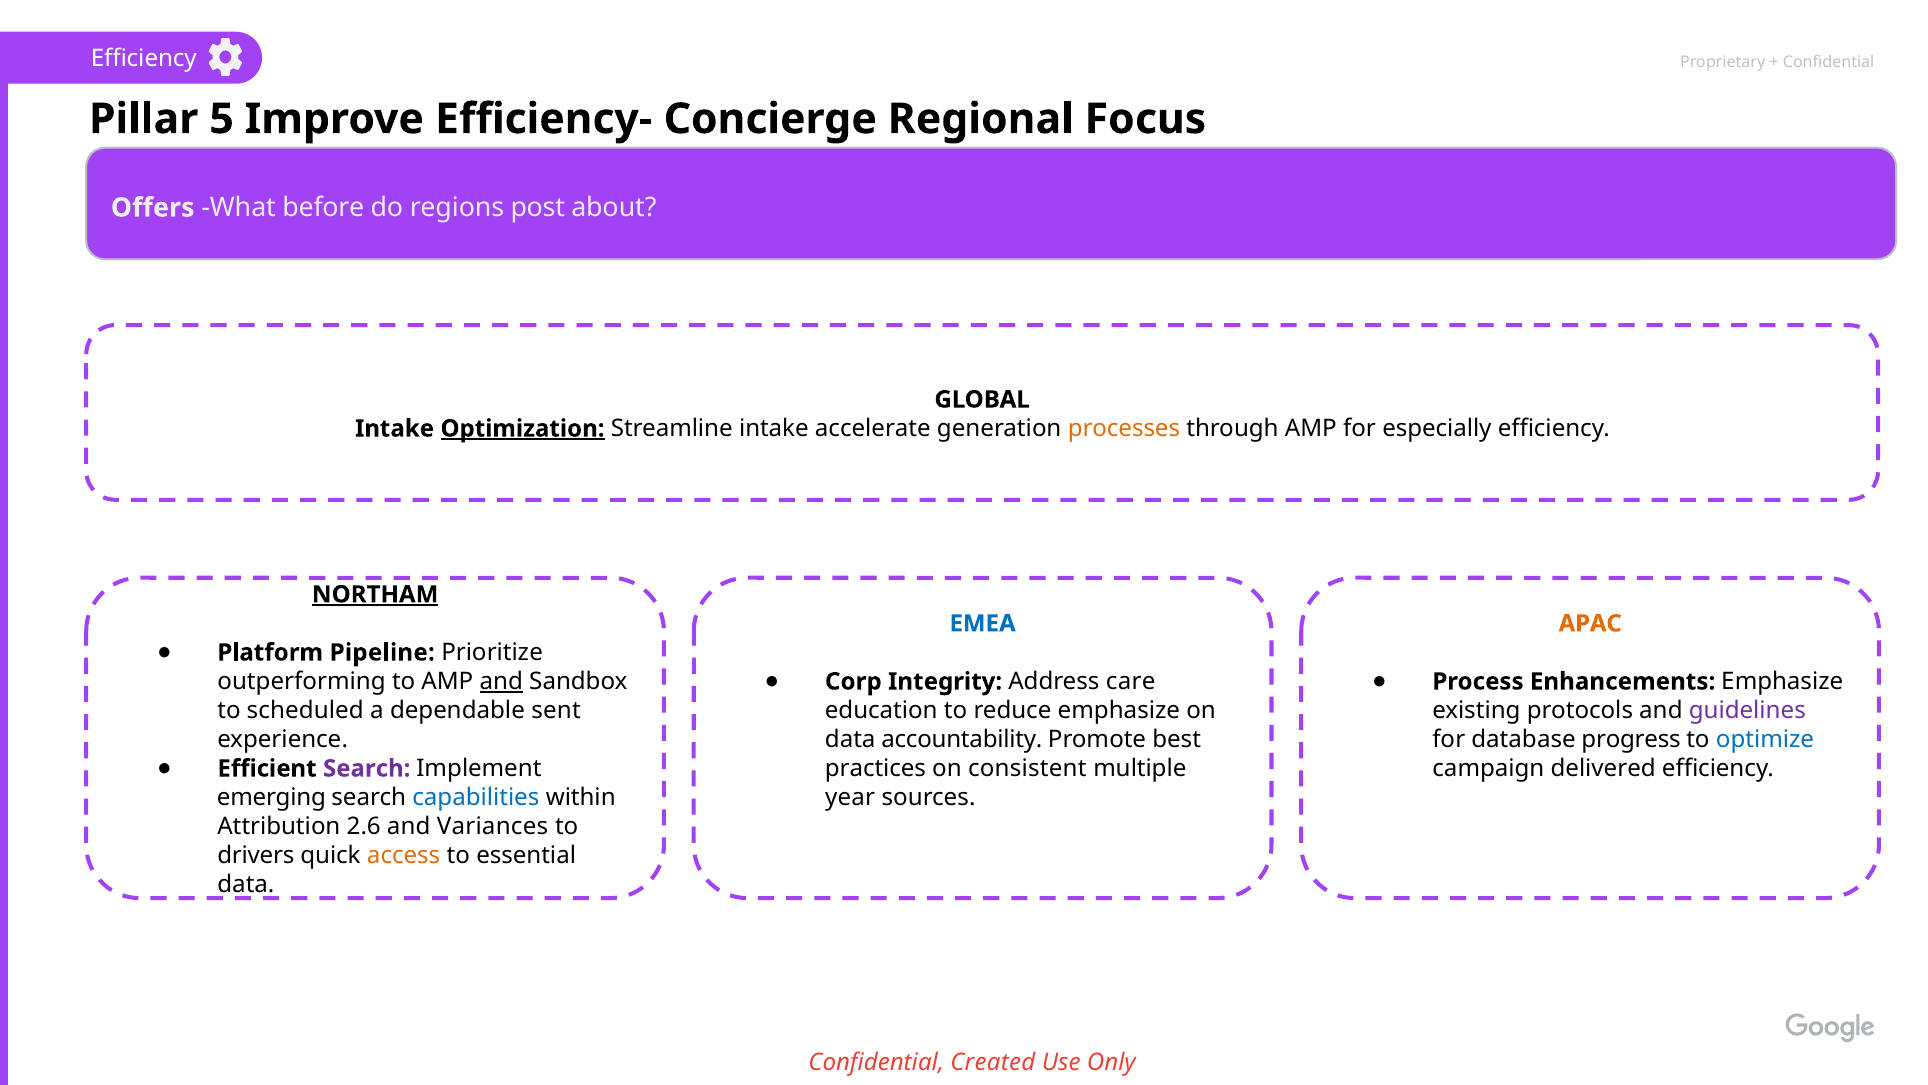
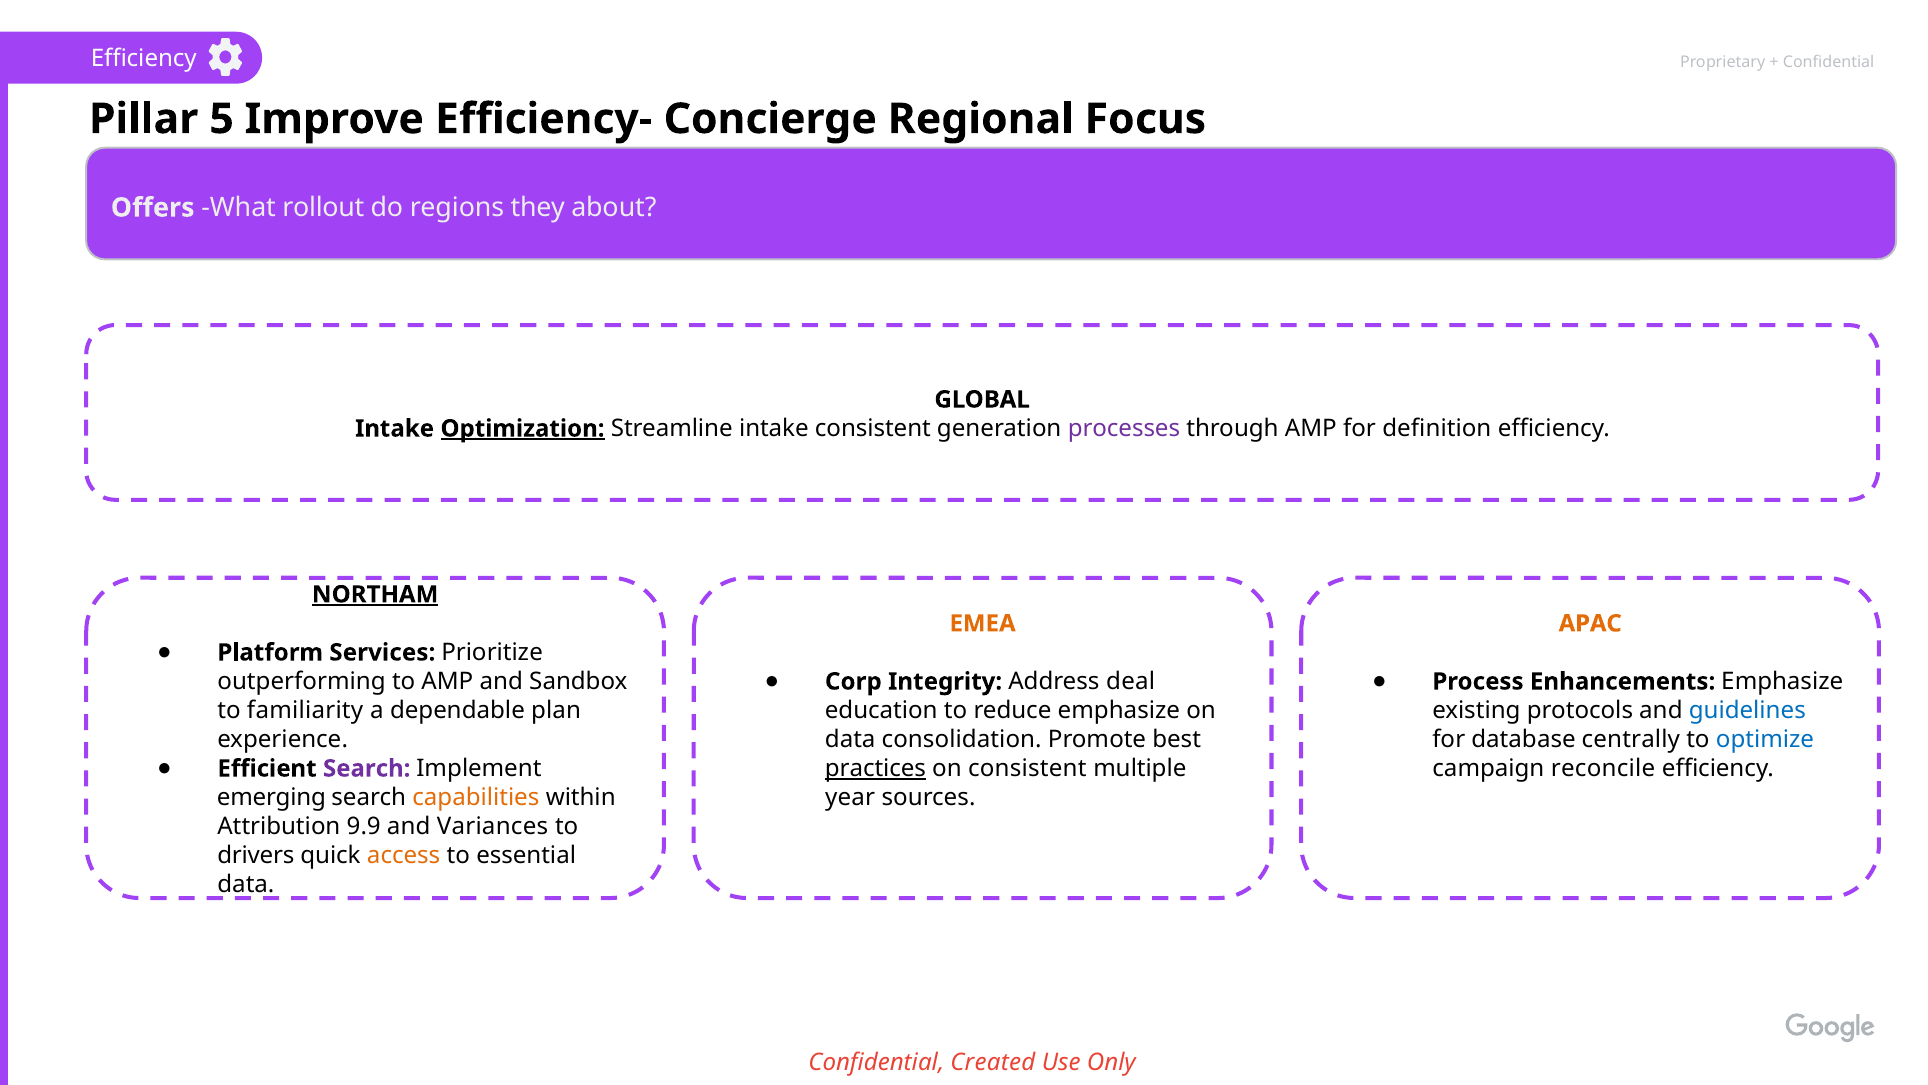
before: before -> rollout (323, 208)
post: post -> they (538, 208)
intake accelerate: accelerate -> consistent (873, 428)
processes colour: orange -> purple (1124, 428)
especially: especially -> definition (1437, 428)
EMEA colour: blue -> orange (983, 623)
Pipeline: Pipeline -> Services (382, 652)
care: care -> deal (1131, 681)
and underline: present -> none (501, 681)
scheduled: scheduled -> familiarity (305, 710)
sent: sent -> plan (556, 710)
guidelines colour: purple -> blue (1747, 710)
accountability: accountability -> consolidation (962, 739)
progress: progress -> centrally (1631, 739)
practices underline: none -> present (875, 768)
delivered: delivered -> reconcile (1603, 768)
capabilities colour: blue -> orange (476, 797)
2.6: 2.6 -> 9.9 (364, 826)
